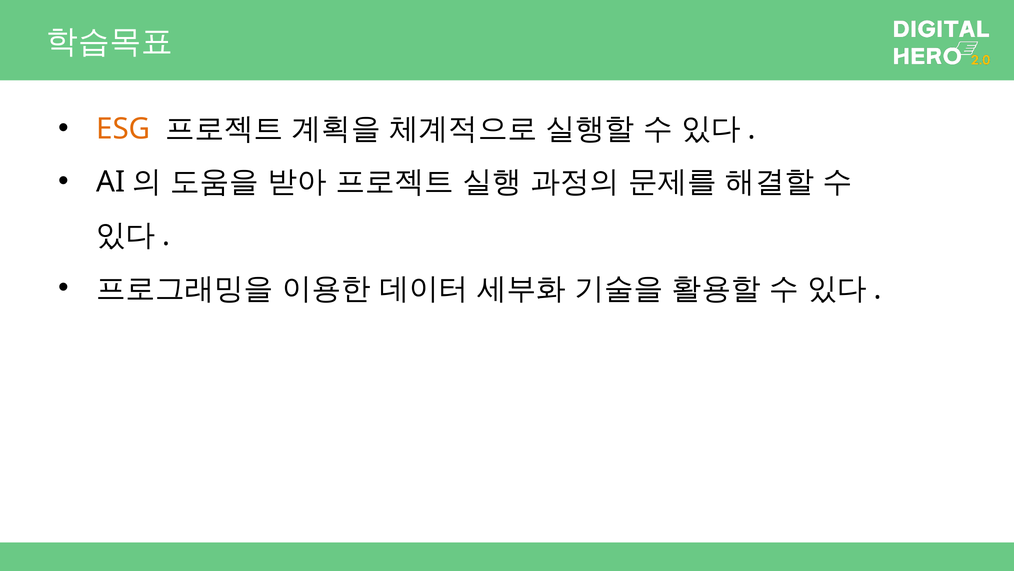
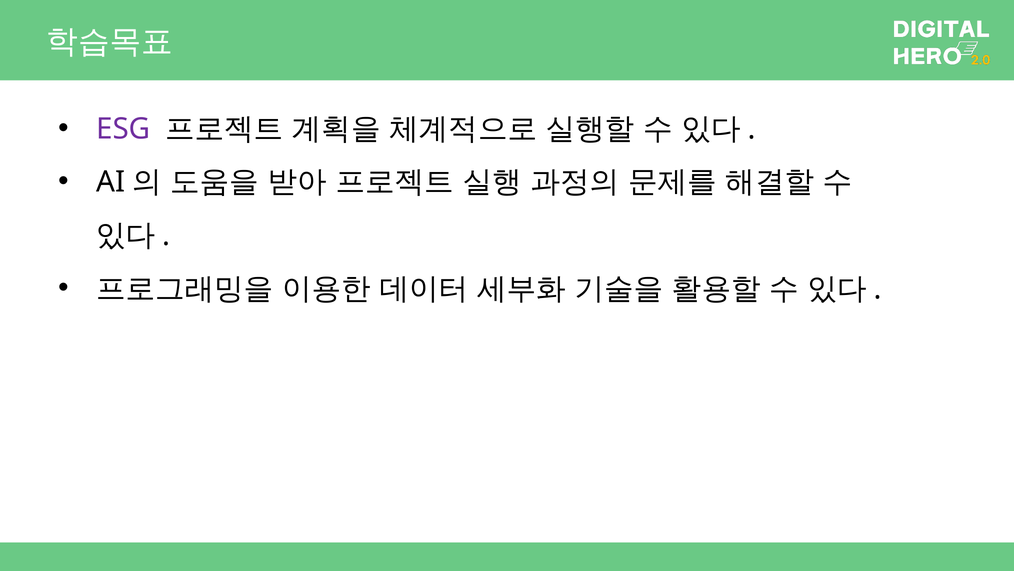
ESG colour: orange -> purple (123, 129)
